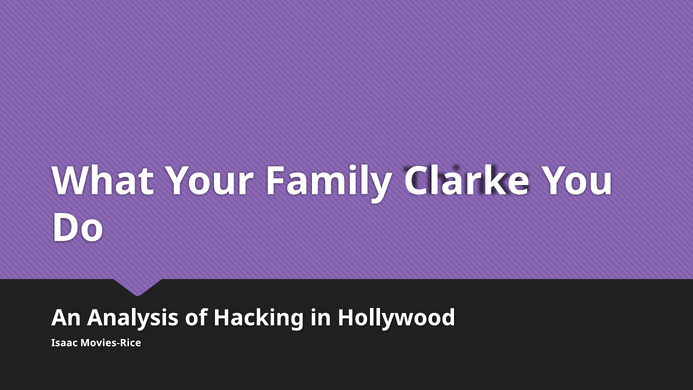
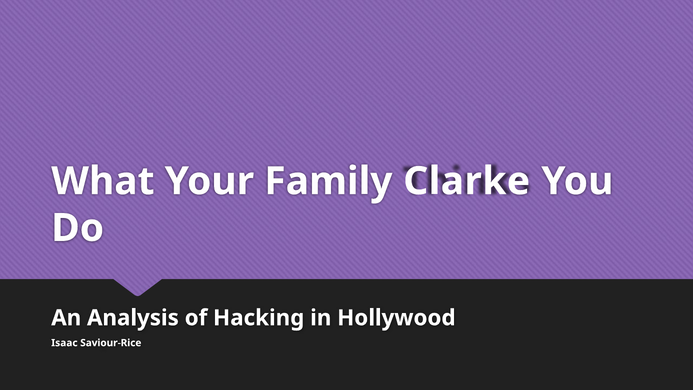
Movies-Rice: Movies-Rice -> Saviour-Rice (111, 343)
